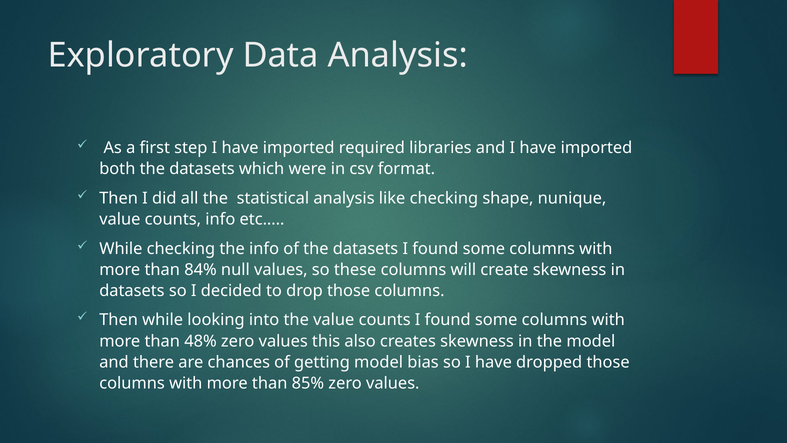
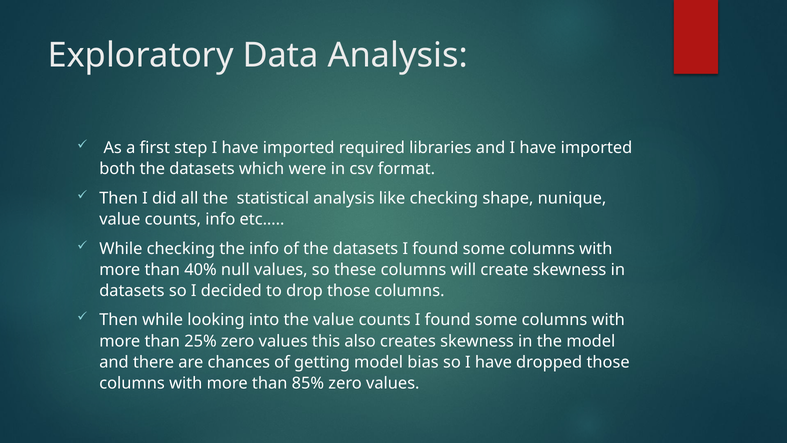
84%: 84% -> 40% (201, 270)
48%: 48% -> 25% (201, 341)
